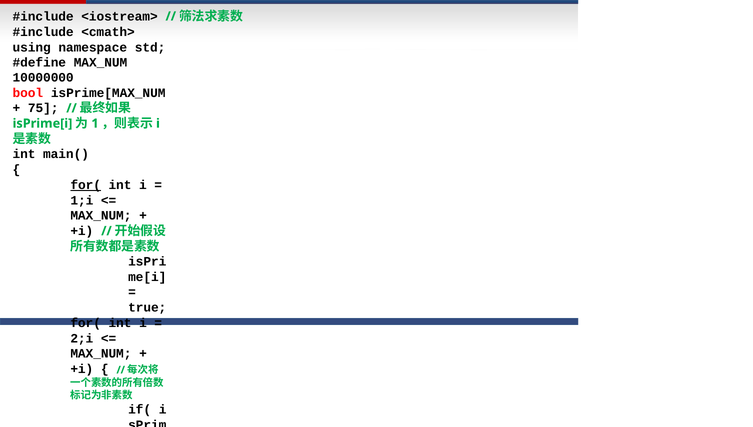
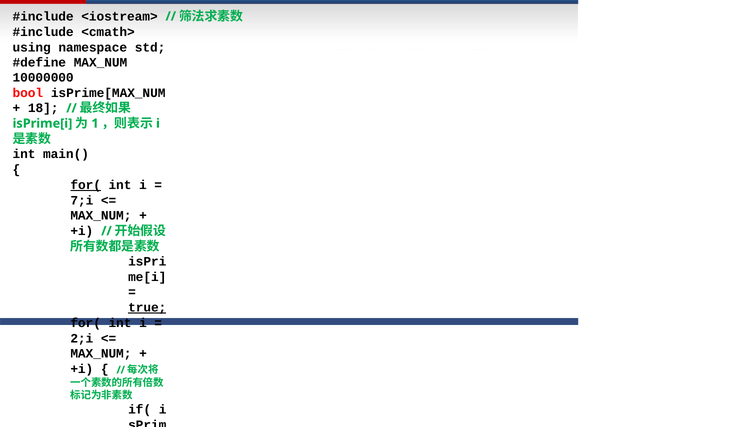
75: 75 -> 18 (43, 108)
1;i: 1;i -> 7;i (82, 201)
true underline: none -> present (147, 308)
